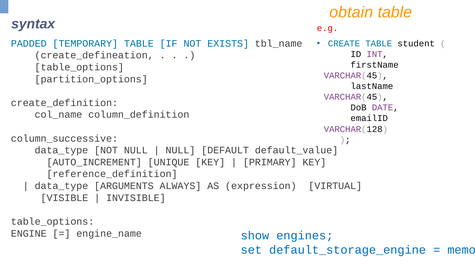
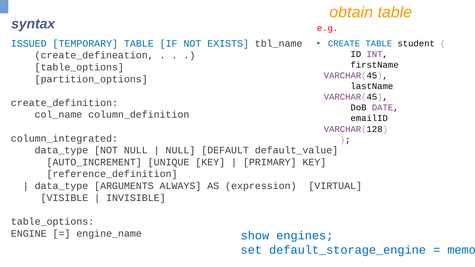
PADDED: PADDED -> ISSUED (29, 43)
column_successive: column_successive -> column_integrated (64, 139)
